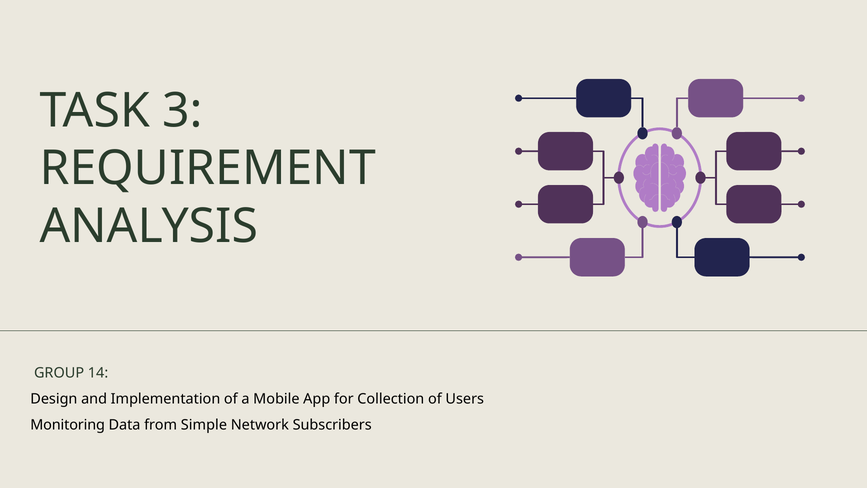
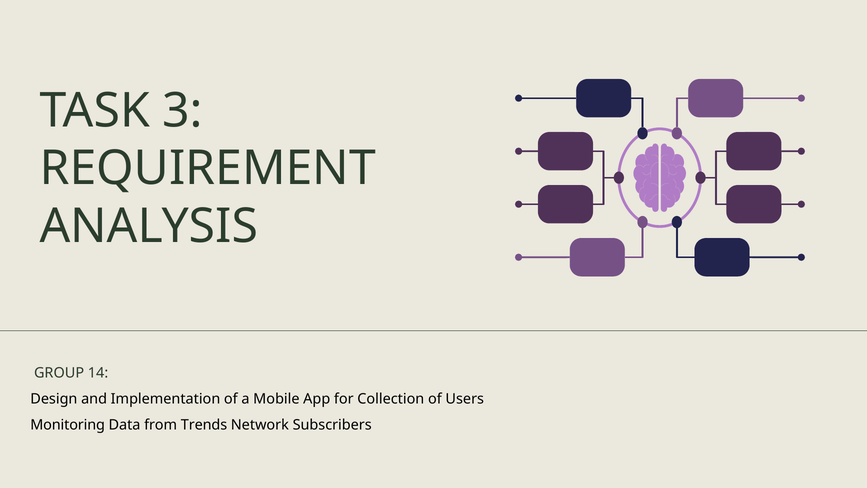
Simple: Simple -> Trends (204, 425)
